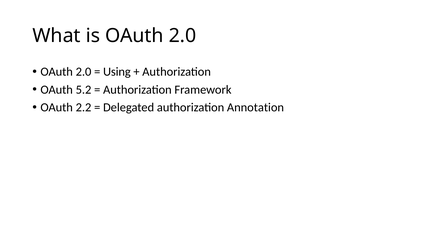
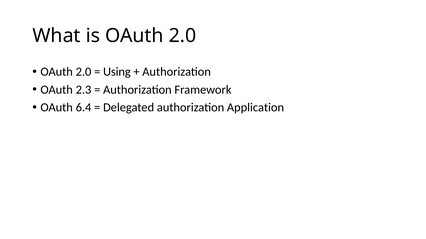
5.2: 5.2 -> 2.3 (84, 90)
2.2: 2.2 -> 6.4 (84, 108)
Annotation: Annotation -> Application (256, 108)
